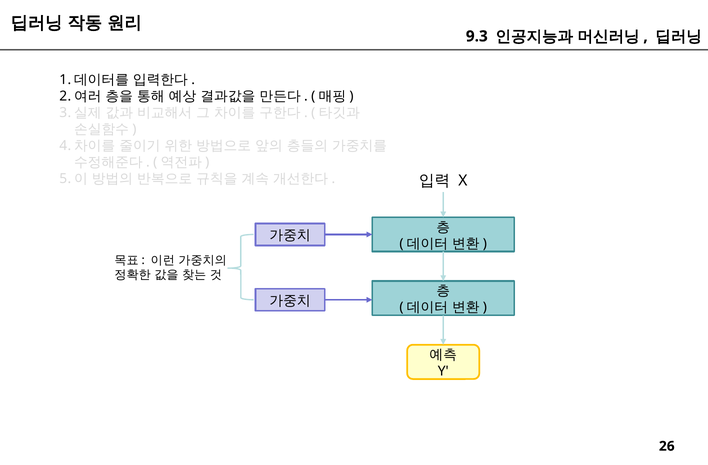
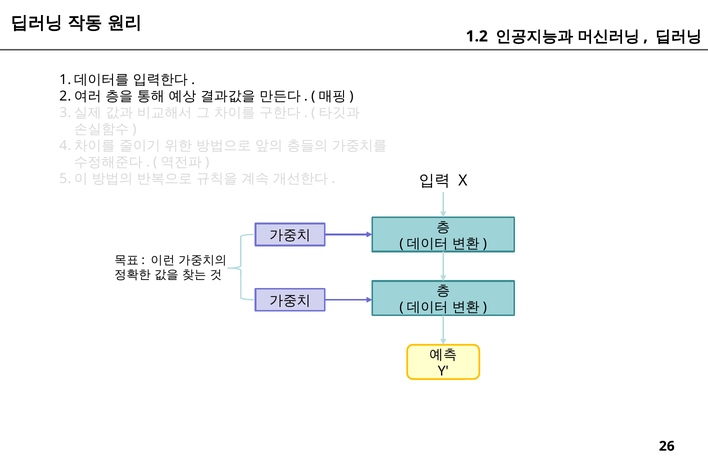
9.3: 9.3 -> 1.2 (477, 36)
